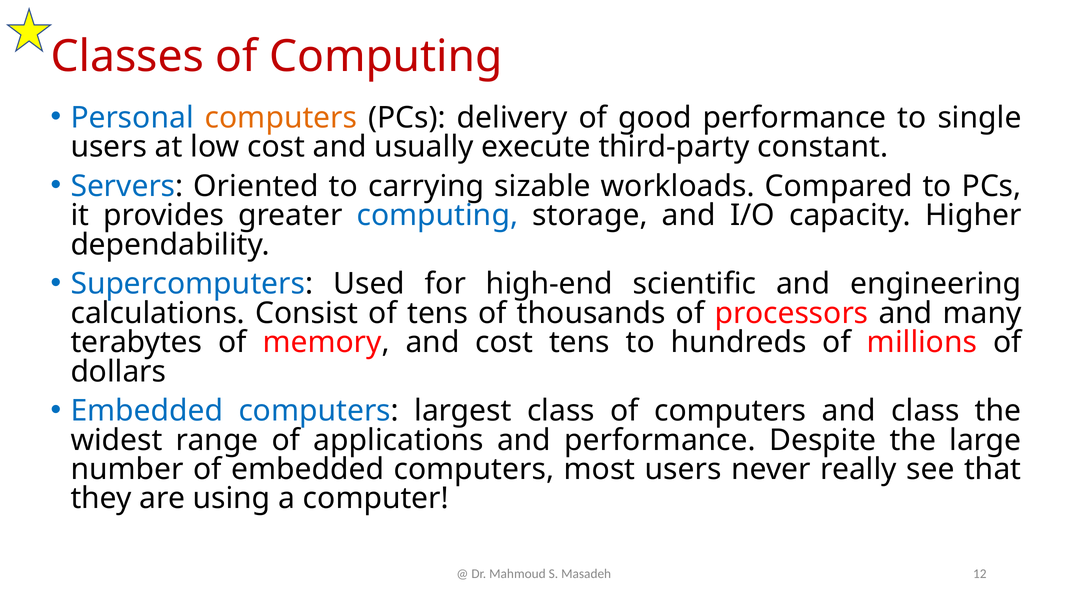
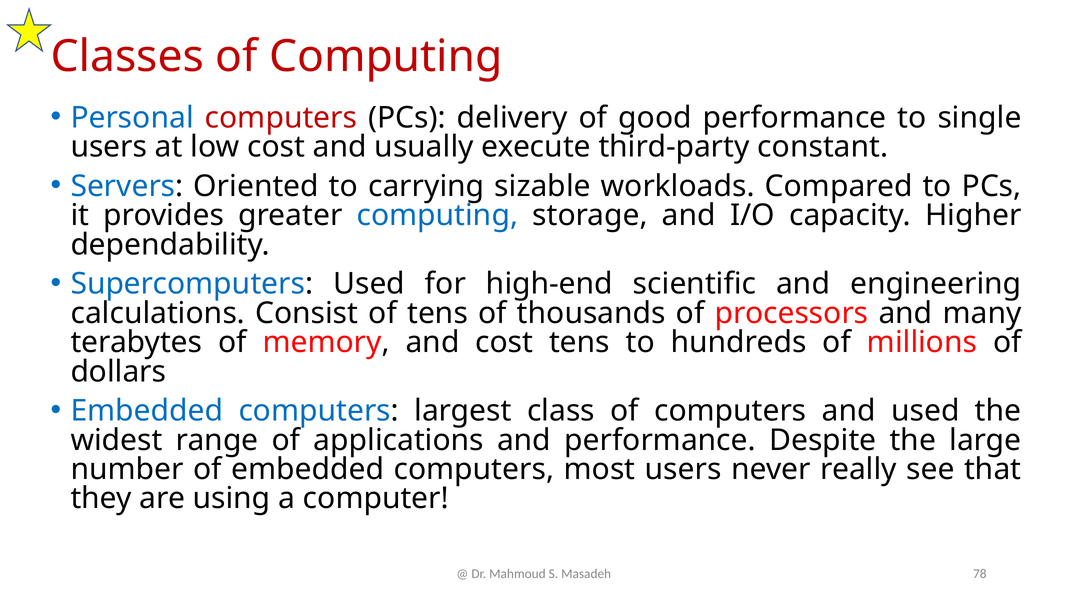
computers colour: orange -> red (281, 118)
and class: class -> used (925, 411)
12: 12 -> 78 (980, 574)
